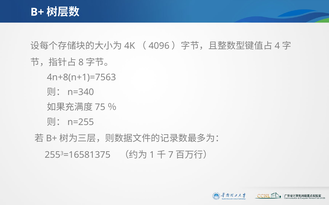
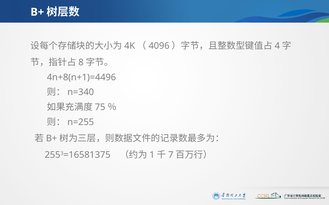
4n+8(n+1)=7563: 4n+8(n+1)=7563 -> 4n+8(n+1)=4496 (81, 77)
